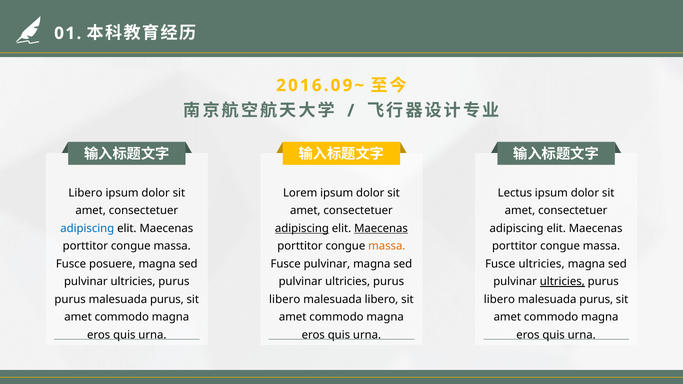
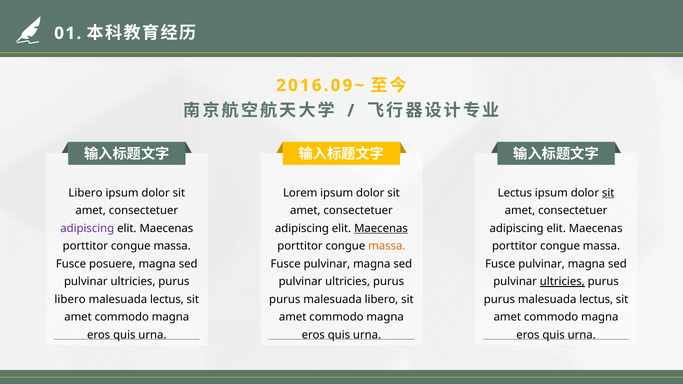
sit underline: none -> present (608, 193)
adipiscing colour: blue -> purple (87, 228)
adipiscing underline: present -> none (302, 228)
ultricies: ultricies -> pulvinar (542, 264)
purus: purus -> libero (70, 299)
purus: purus -> lectus (167, 299)
libero: libero -> purus (285, 299)
libero: libero -> purus (499, 299)
purus: purus -> lectus (596, 299)
